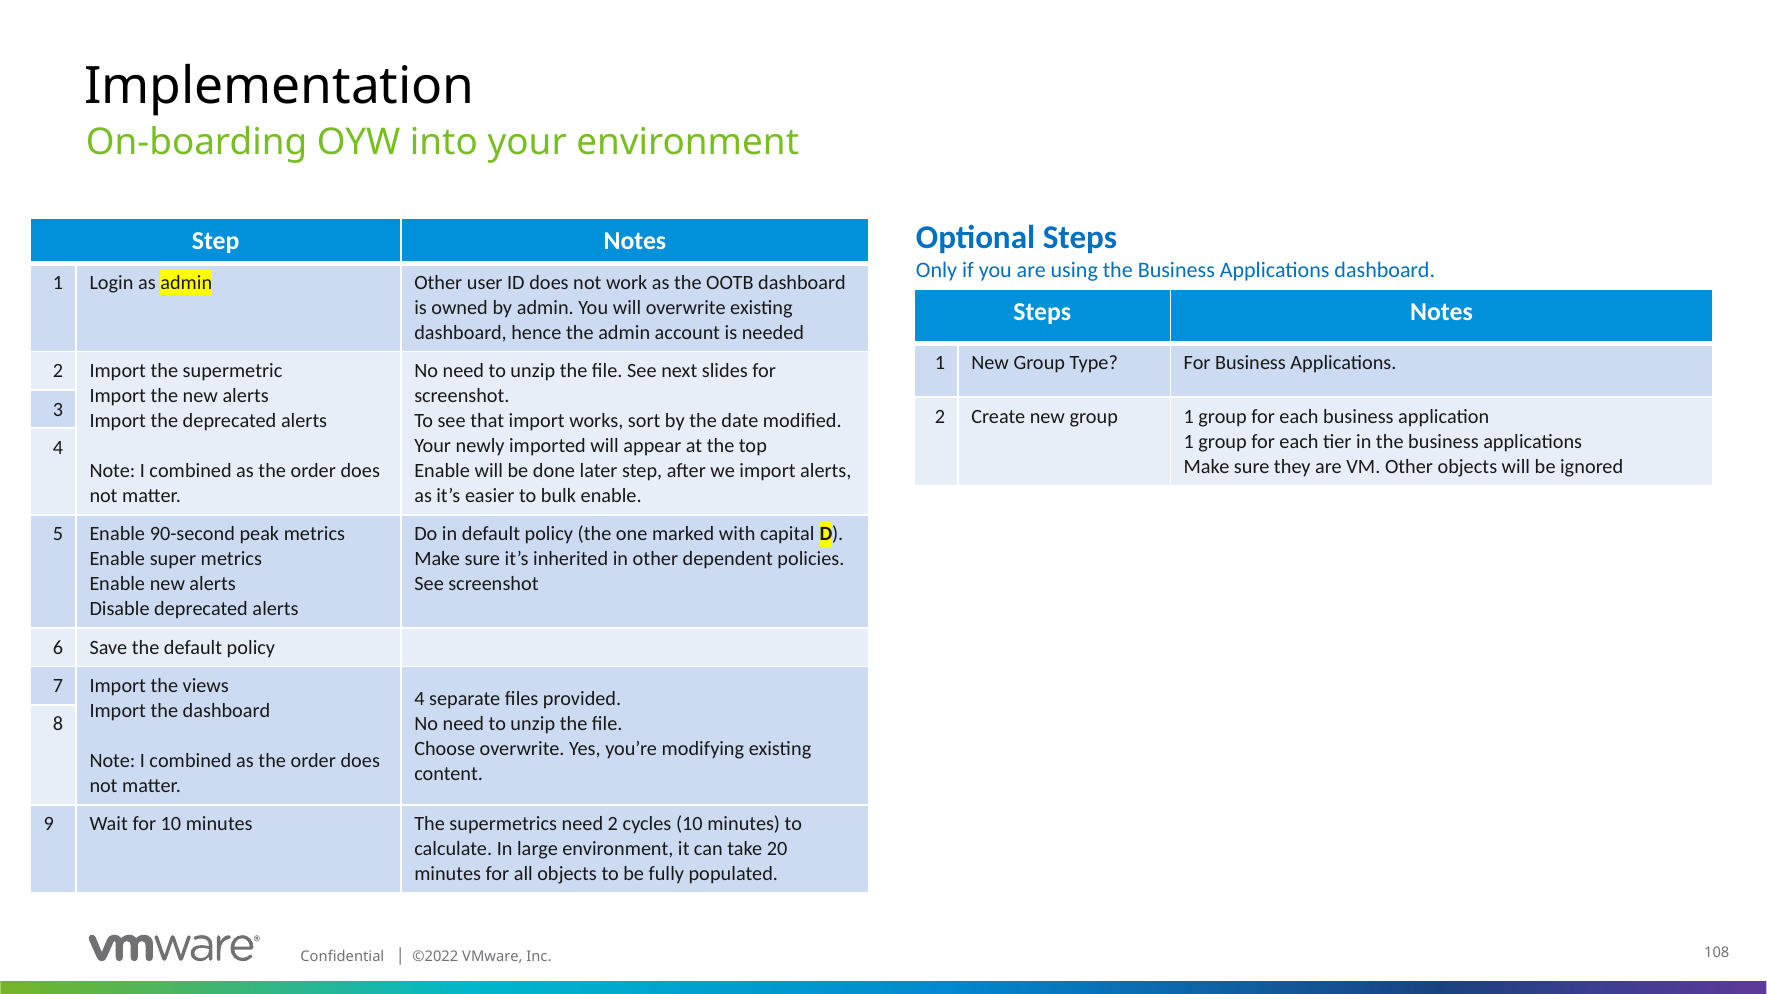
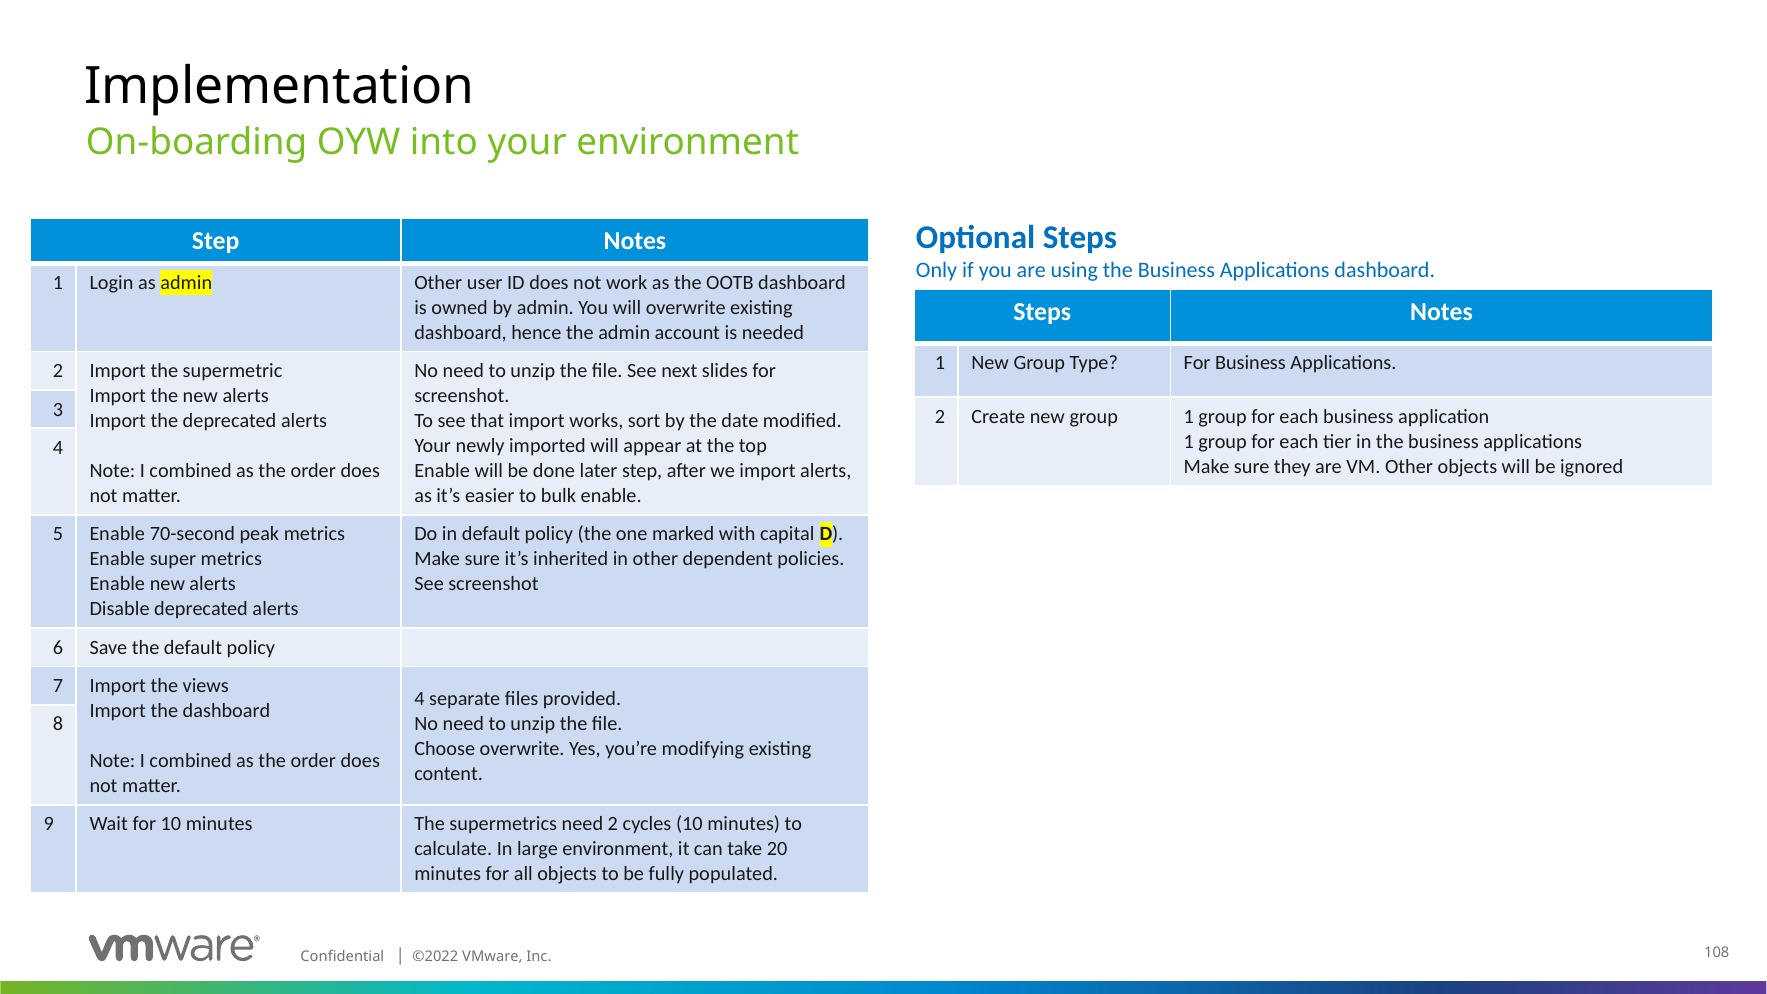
90-second: 90-second -> 70-second (192, 534)
